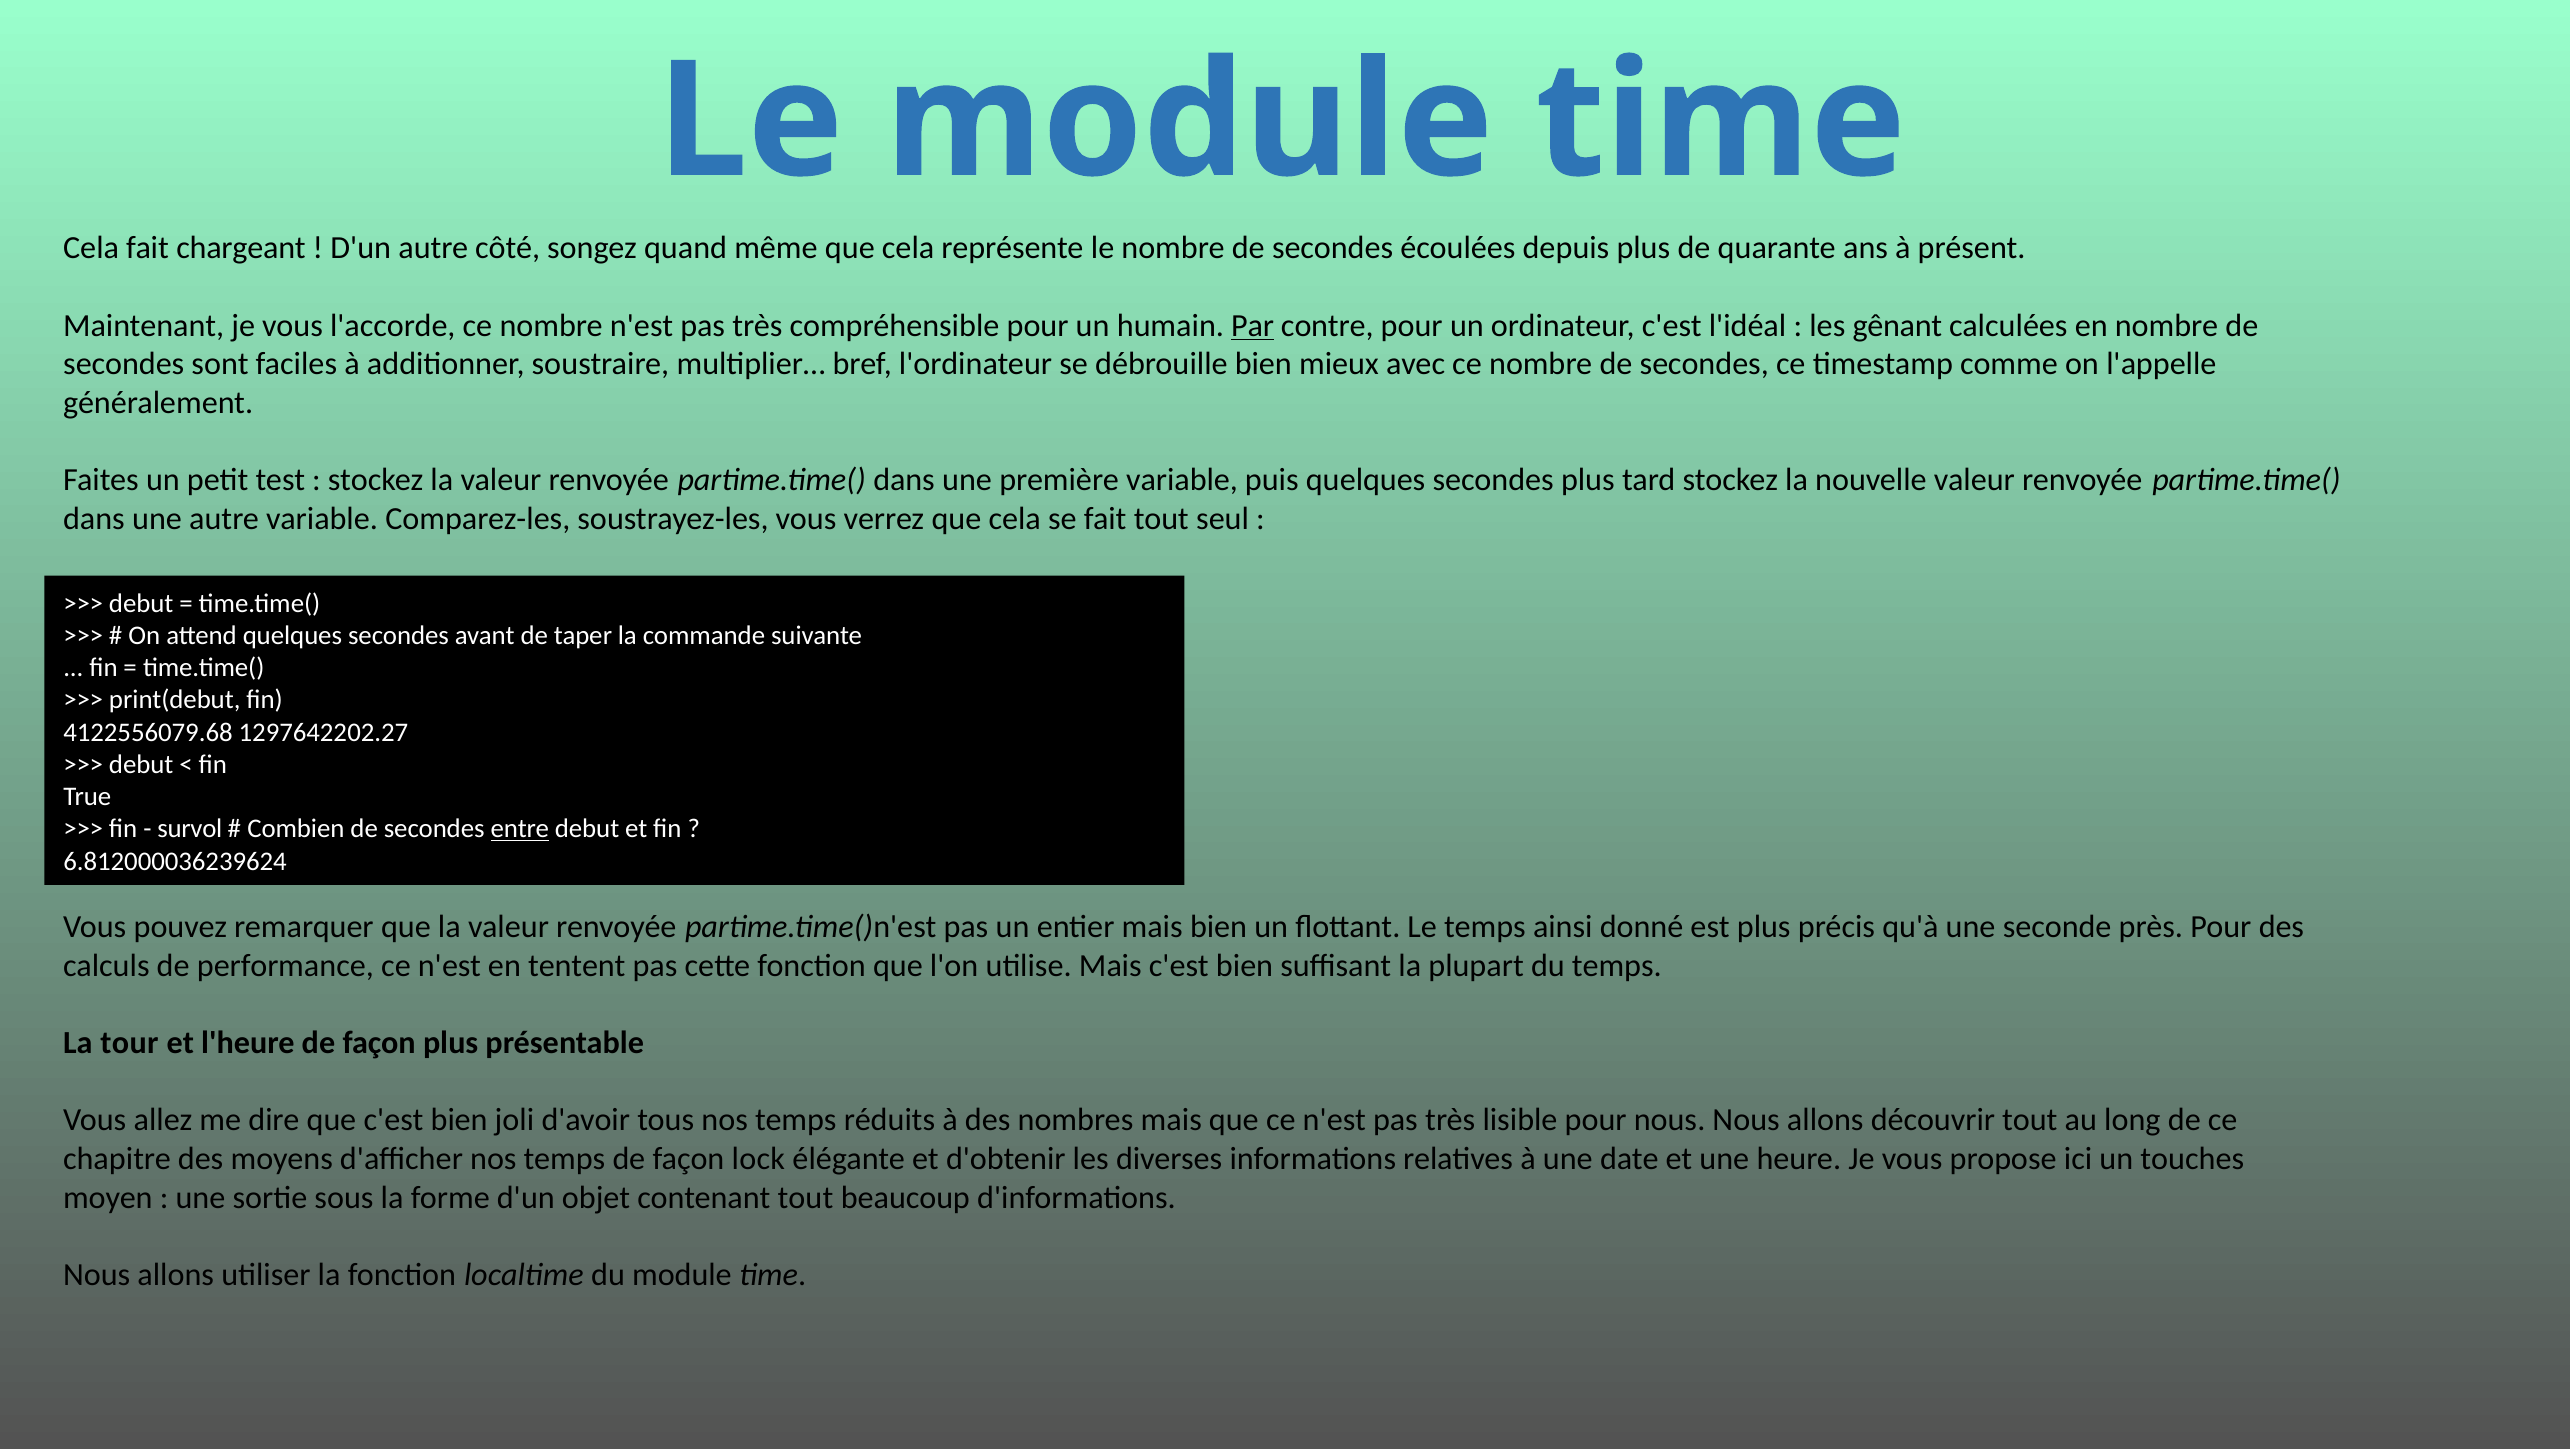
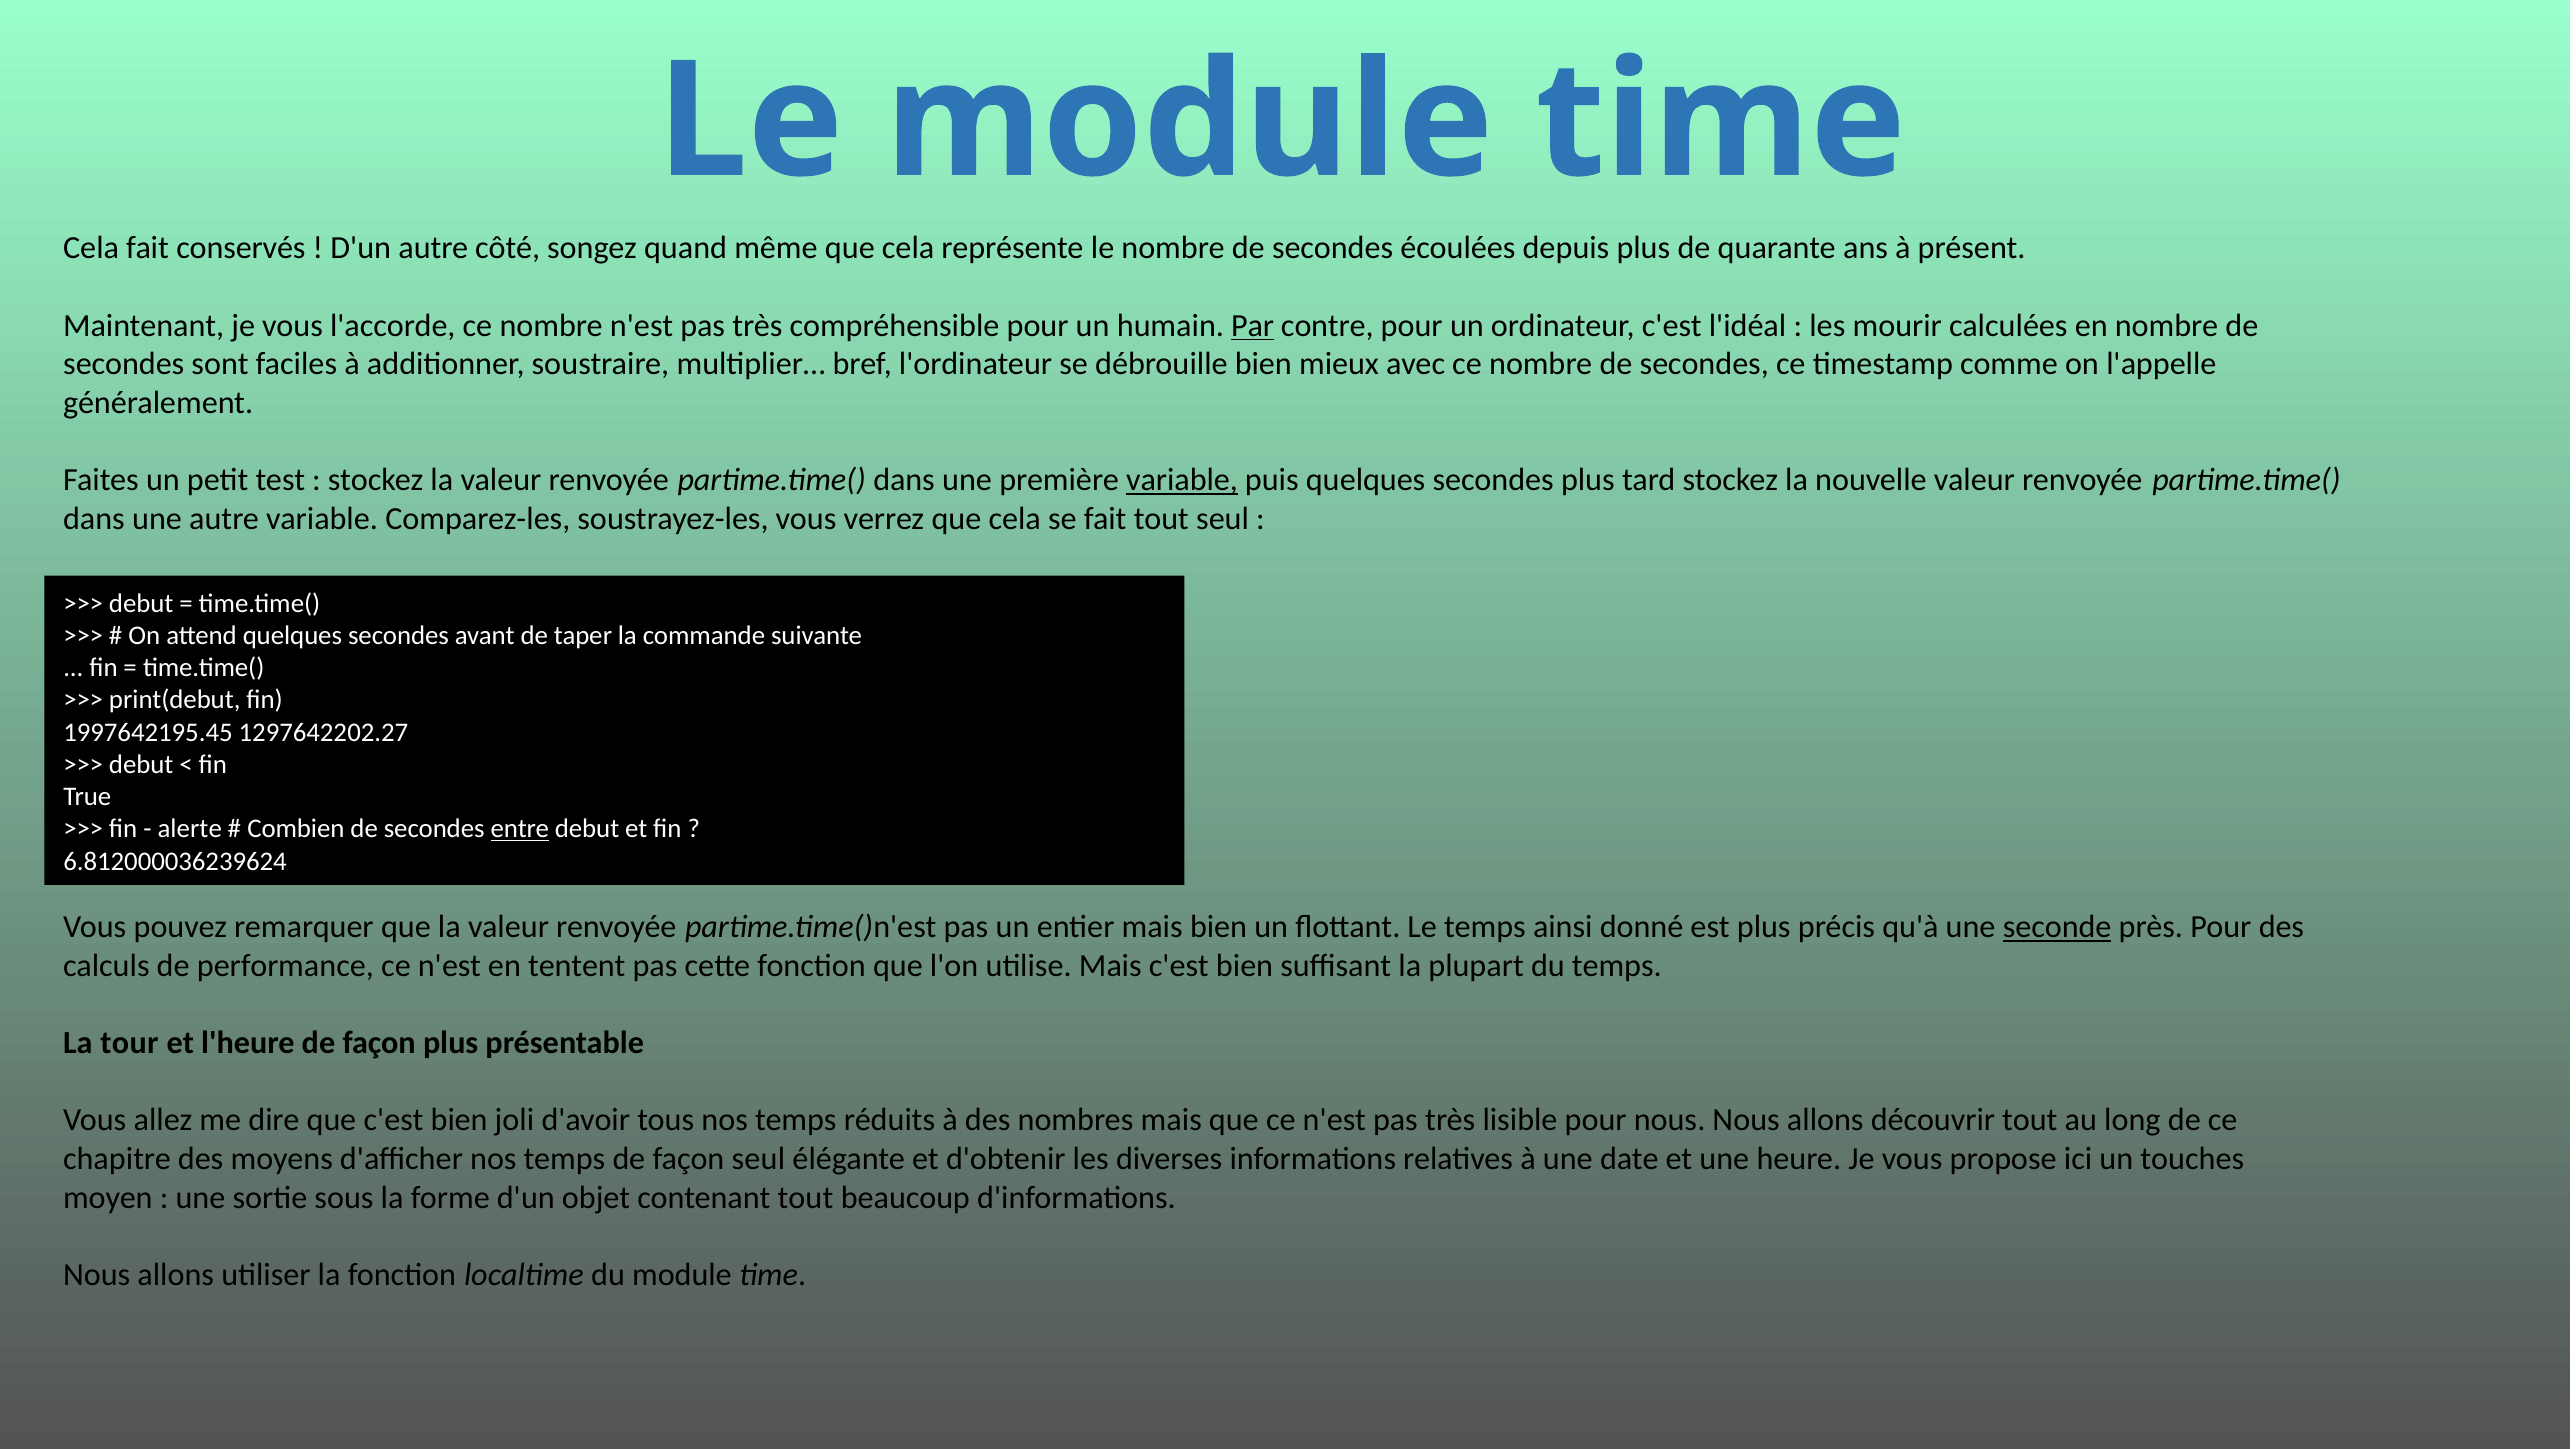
chargeant: chargeant -> conservés (241, 248)
gênant: gênant -> mourir (1897, 326)
variable underline: none -> present (1182, 480)
4122556079.68: 4122556079.68 -> 1997642195.45 (148, 732)
survol: survol -> alerte (190, 829)
seconde underline: none -> present (2057, 927)
façon lock: lock -> seul (758, 1159)
